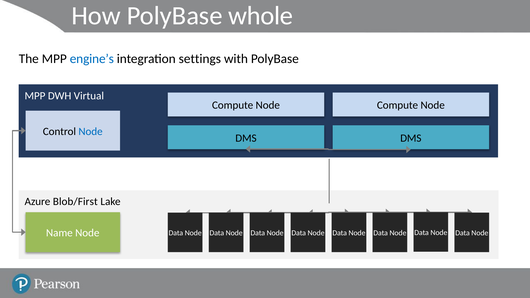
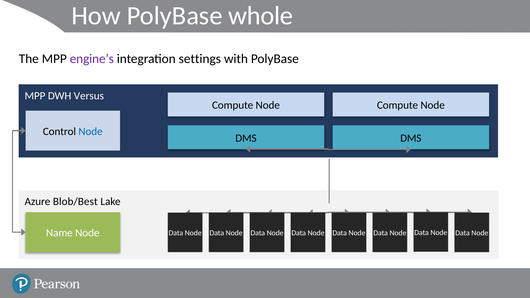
engine’s colour: blue -> purple (92, 59)
Virtual: Virtual -> Versus (89, 96)
Blob/First: Blob/First -> Blob/Best (75, 202)
